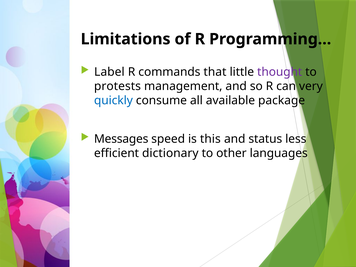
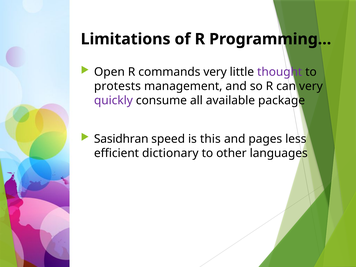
Label: Label -> Open (109, 72)
commands that: that -> very (215, 72)
quickly colour: blue -> purple (113, 101)
Messages: Messages -> Sasidhran (121, 139)
status: status -> pages (265, 139)
